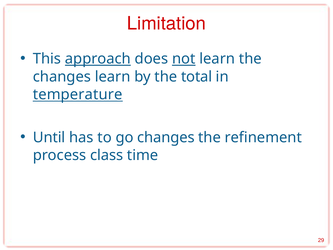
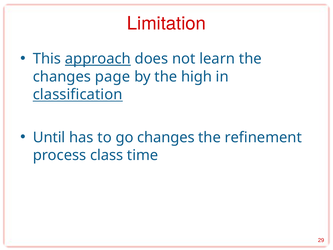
not underline: present -> none (184, 59)
changes learn: learn -> page (113, 77)
total: total -> high (197, 77)
temperature: temperature -> classification (78, 94)
